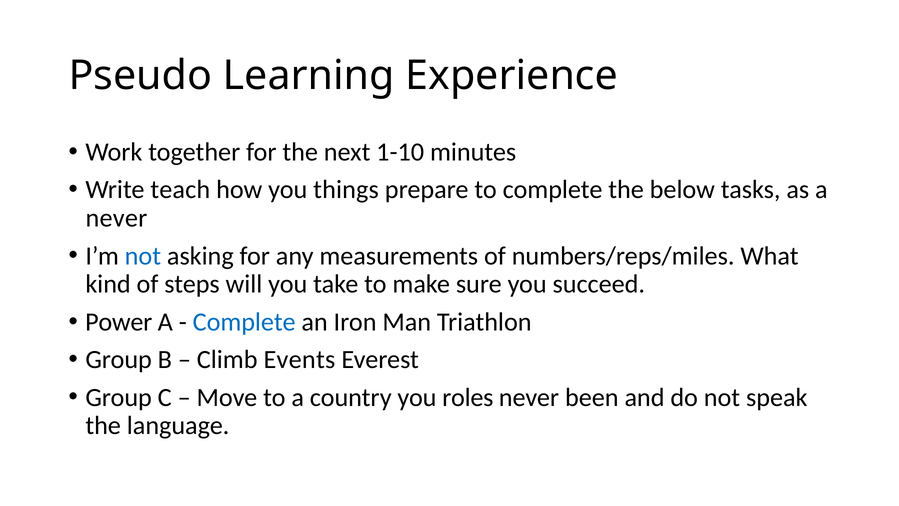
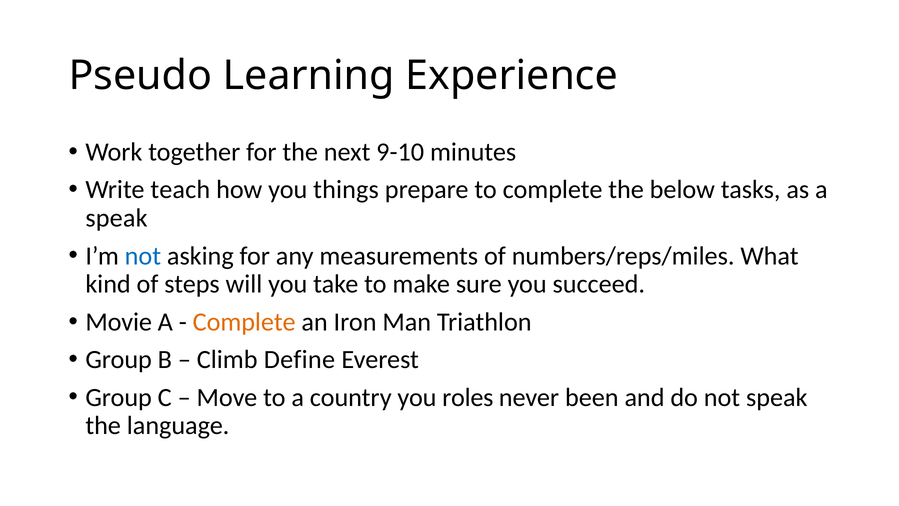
1-10: 1-10 -> 9-10 (400, 152)
never: never -> speak (116, 218)
Power: Power -> Movie (119, 322)
Complete colour: blue -> orange (244, 322)
Events: Events -> Define (299, 359)
